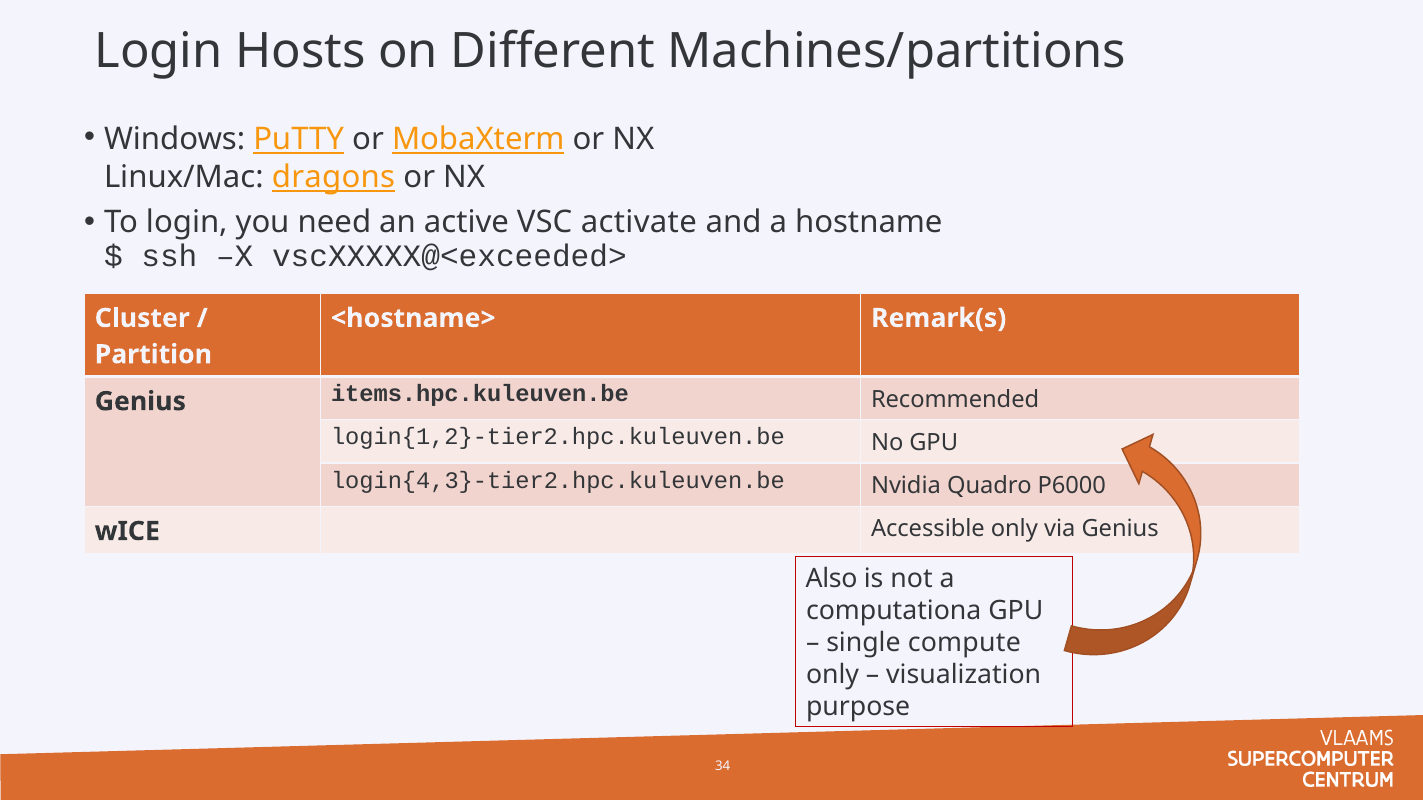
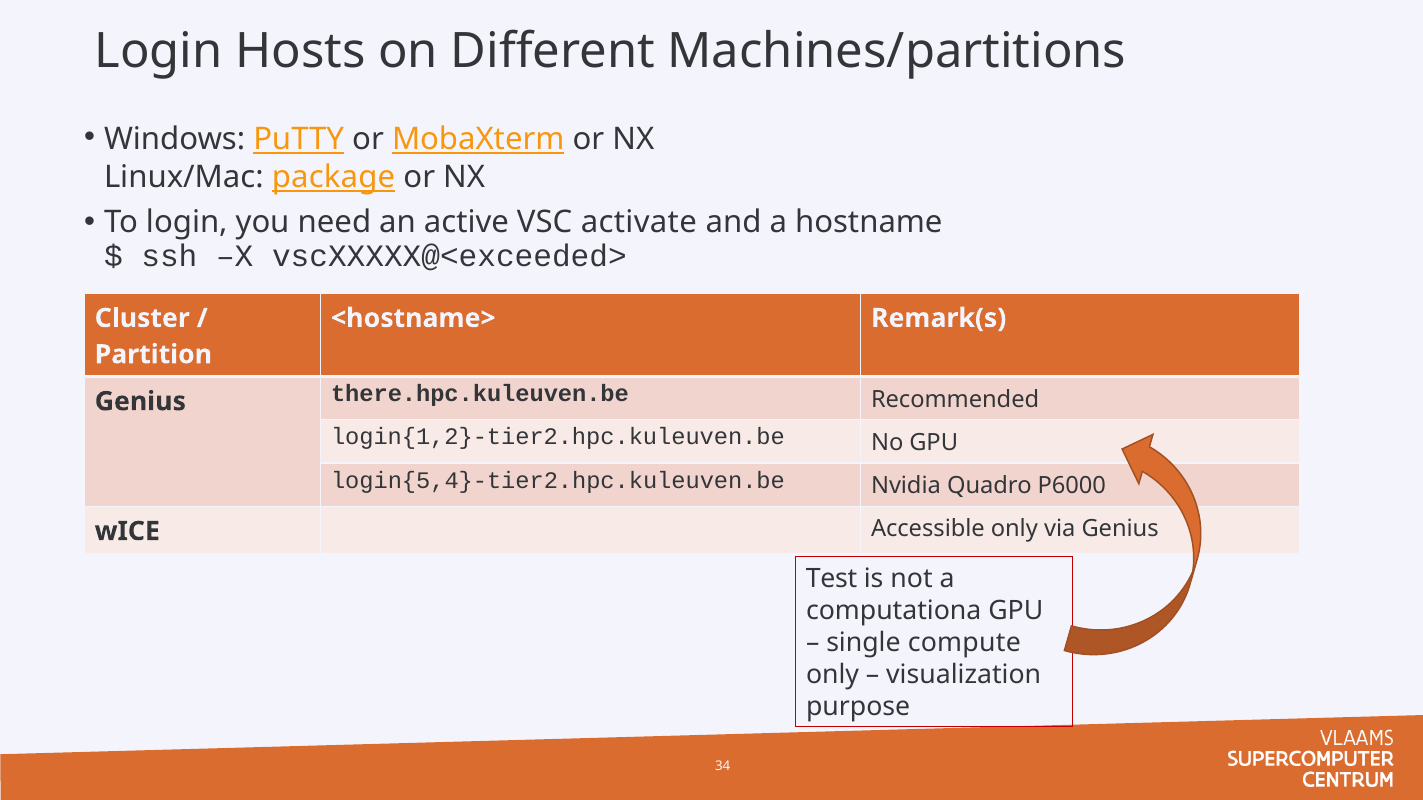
dragons: dragons -> package (334, 177)
items.hpc.kuleuven.be: items.hpc.kuleuven.be -> there.hpc.kuleuven.be (480, 394)
login{4,3}-tier2.hpc.kuleuven.be: login{4,3}-tier2.hpc.kuleuven.be -> login{5,4}-tier2.hpc.kuleuven.be (558, 481)
Also: Also -> Test (832, 579)
